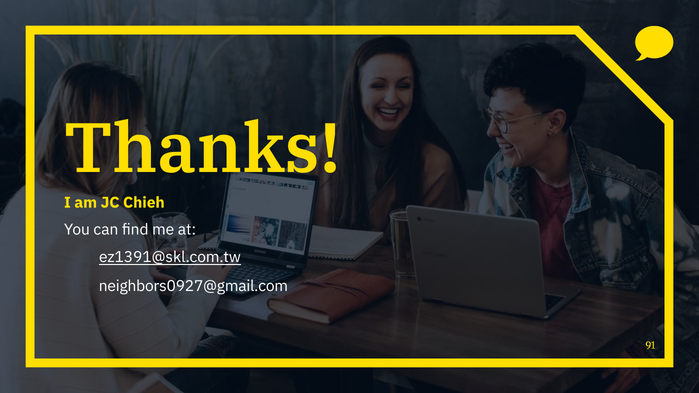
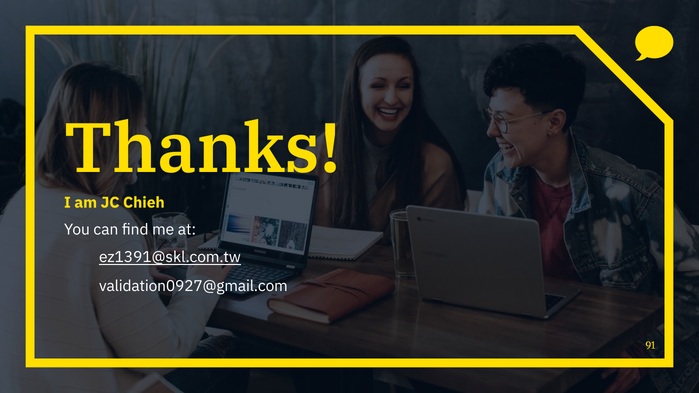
neighbors0927@gmail.com: neighbors0927@gmail.com -> validation0927@gmail.com (193, 286)
